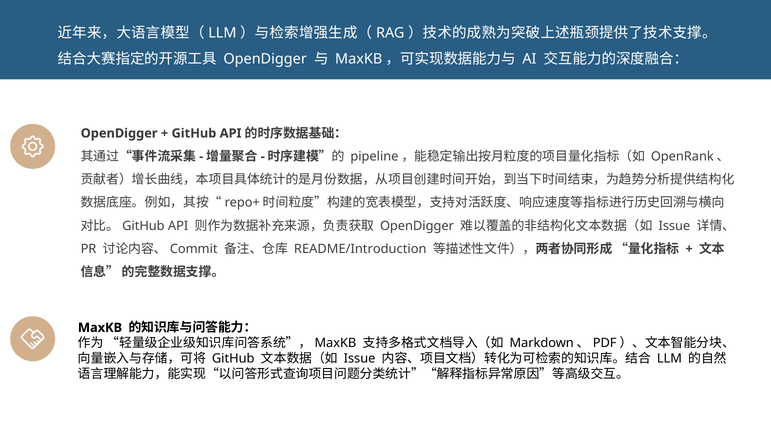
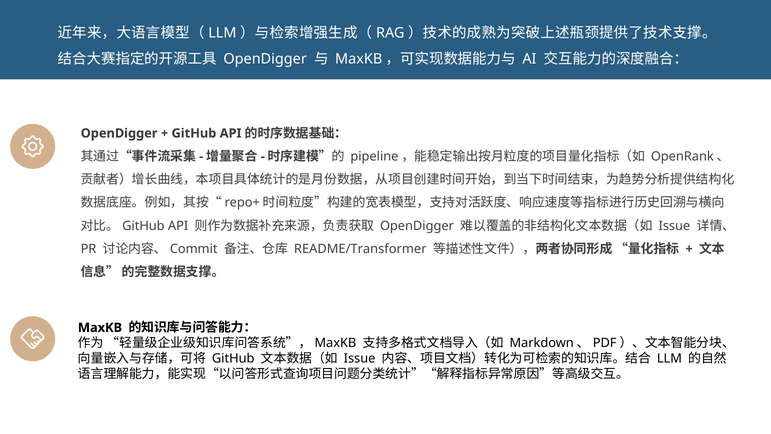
README/Introduction: README/Introduction -> README/Transformer (360, 249)
